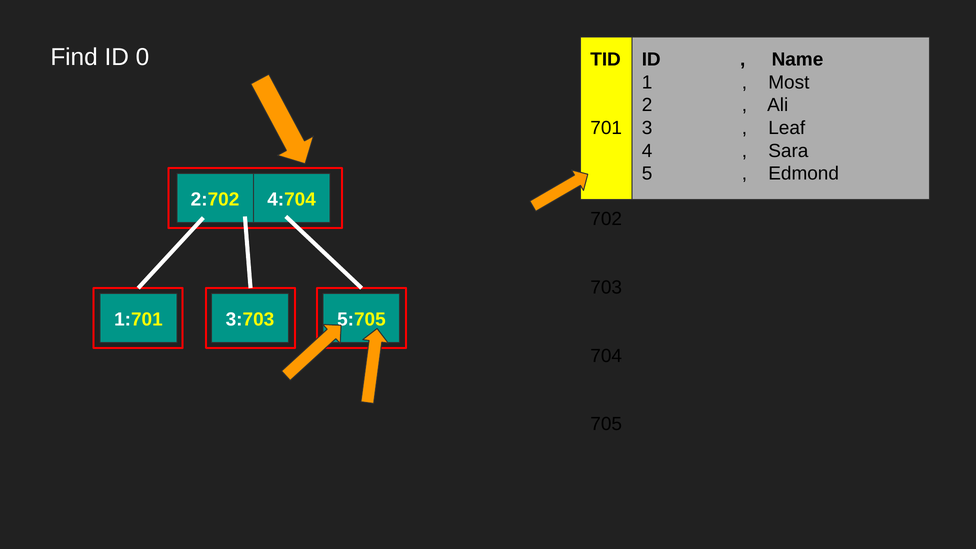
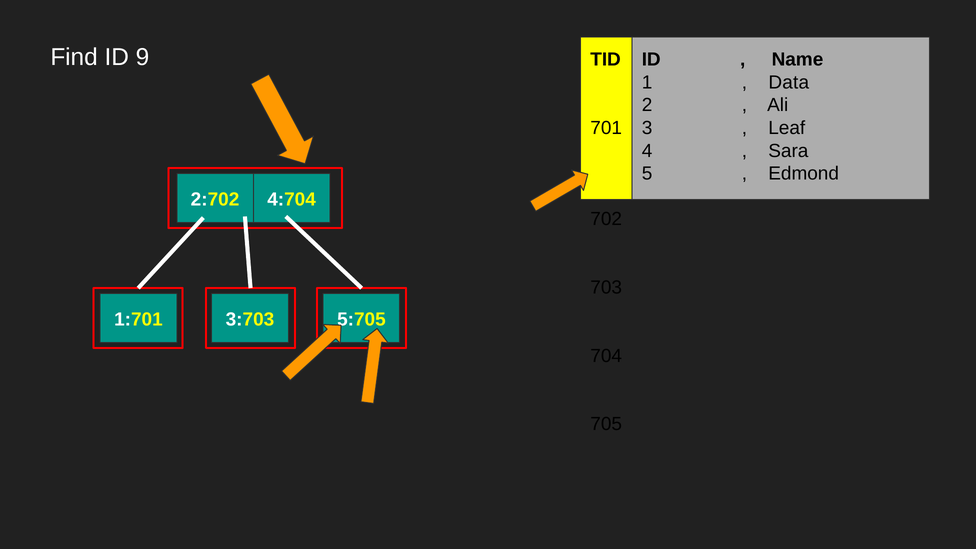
0: 0 -> 9 (143, 57)
Most: Most -> Data (789, 82)
